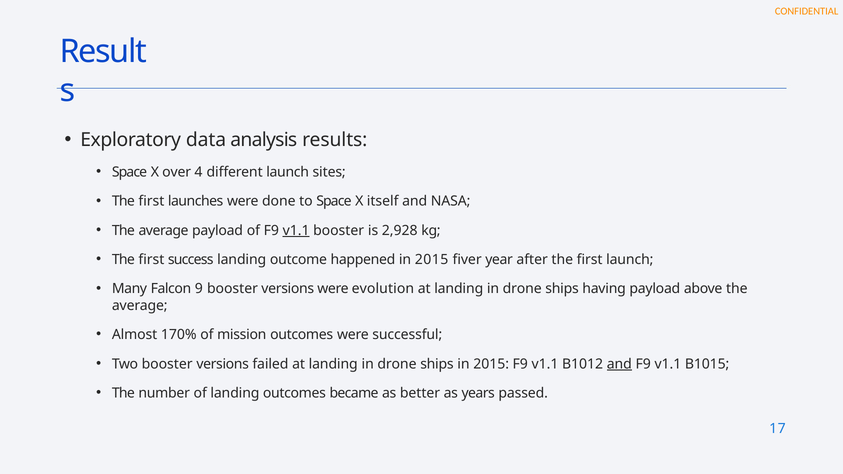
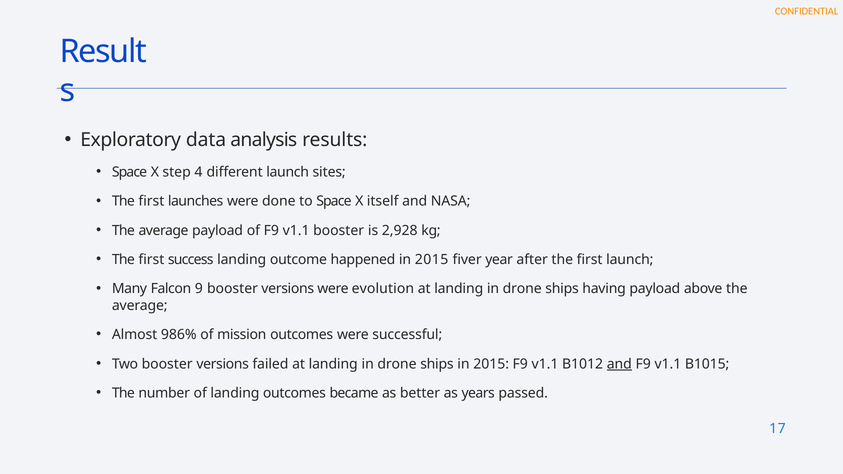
over: over -> step (177, 172)
v1.1 underline: present -> none (296, 231)
170%: 170% -> 986% (179, 335)
